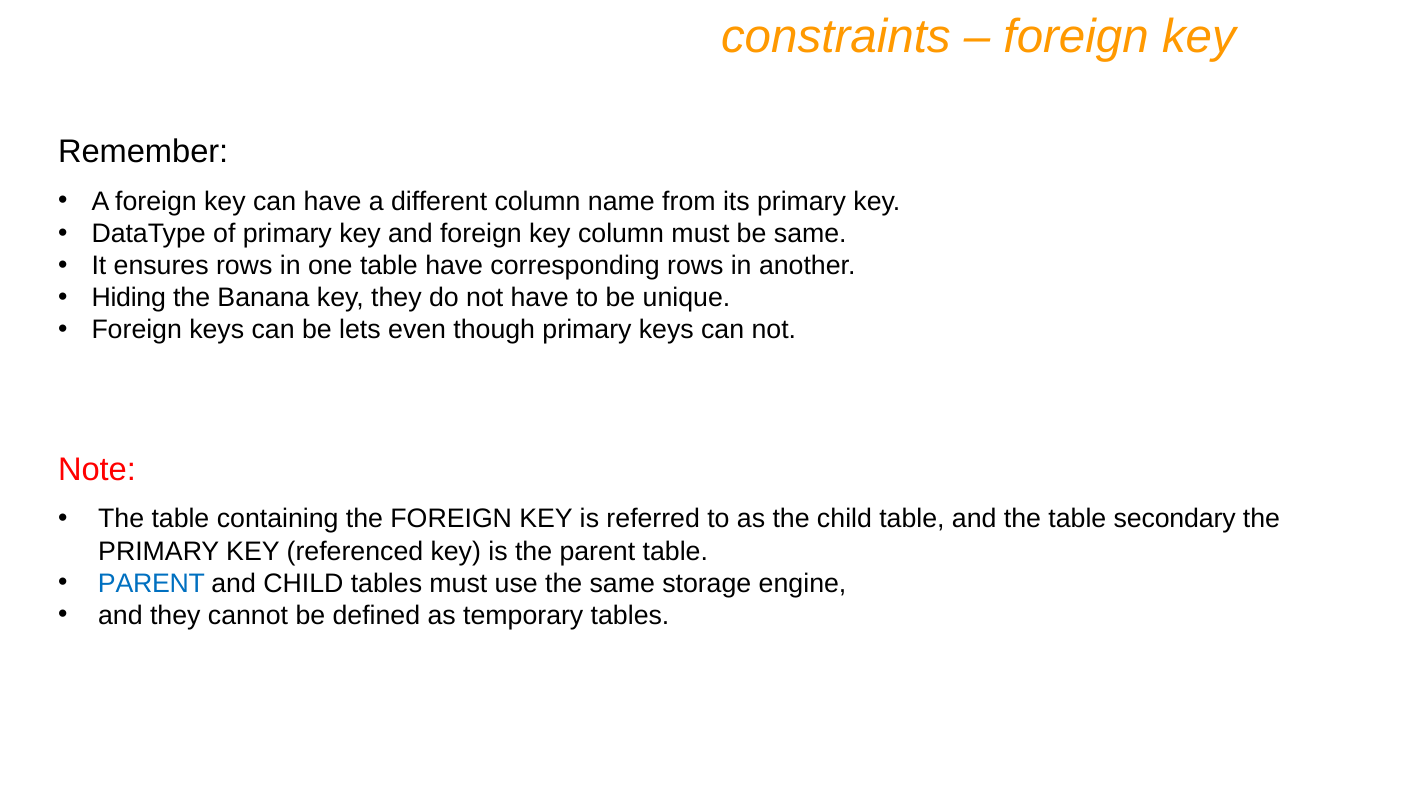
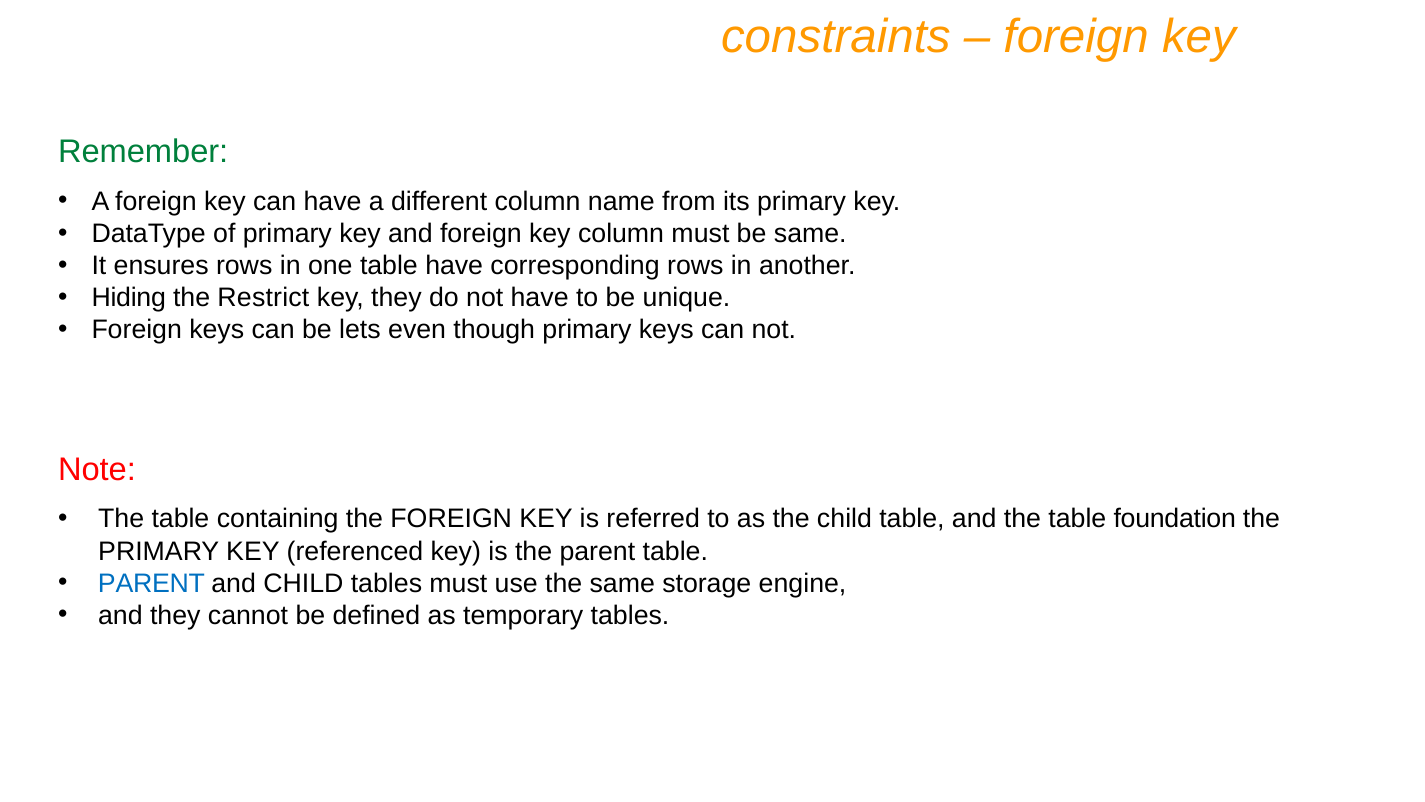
Remember colour: black -> green (143, 152)
Banana: Banana -> Restrict (263, 298)
secondary: secondary -> foundation (1175, 519)
